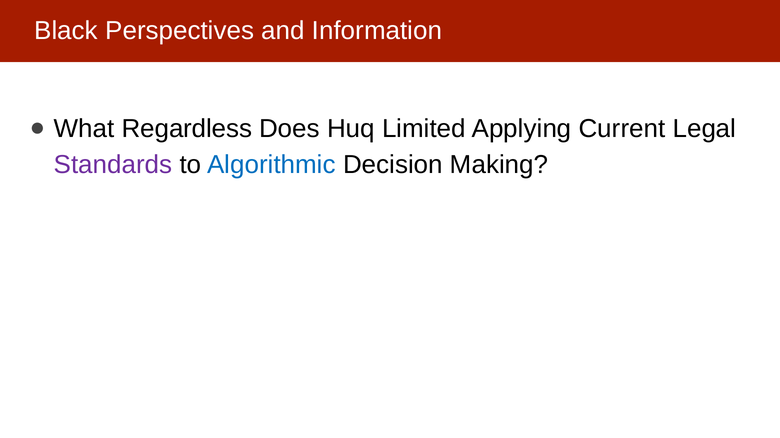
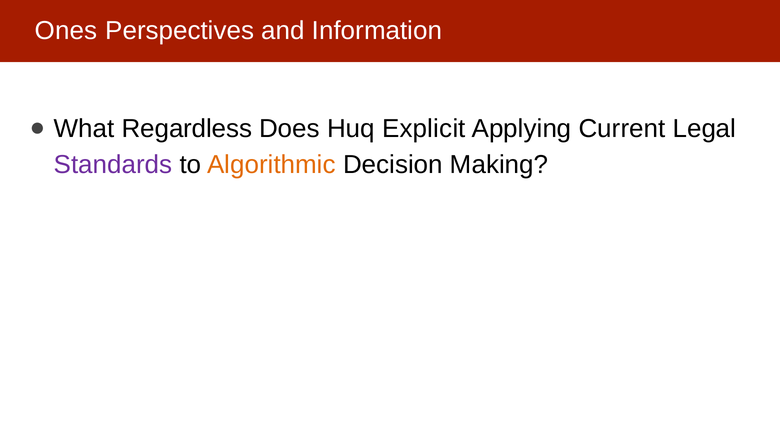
Black: Black -> Ones (66, 31)
Limited: Limited -> Explicit (424, 129)
Algorithmic colour: blue -> orange (271, 165)
